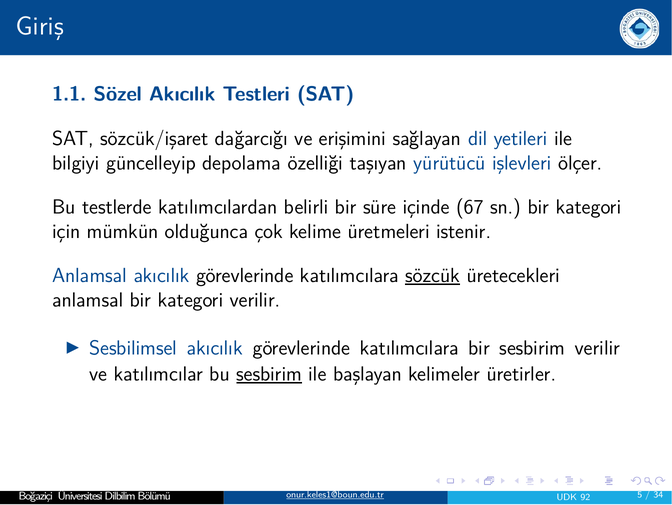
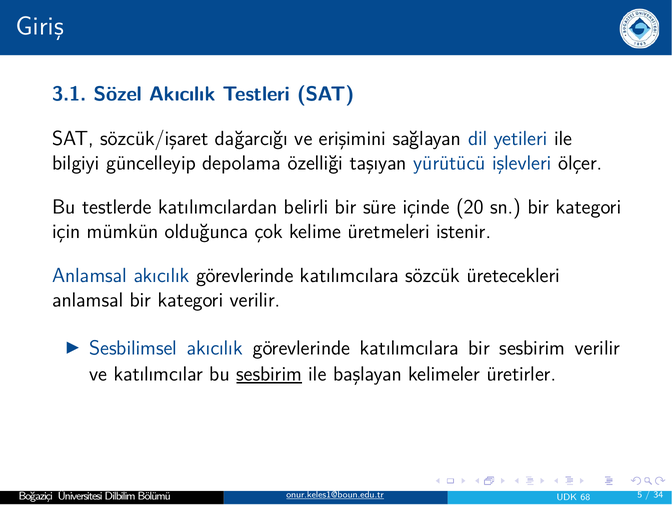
1.1: 1.1 -> 3.1 (70, 94)
67: 67 -> 20 (470, 207)
sözcük underline: present -> none (433, 275)
92: 92 -> 68 (585, 497)
